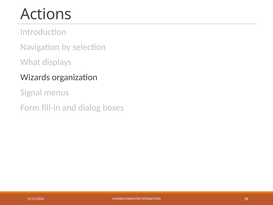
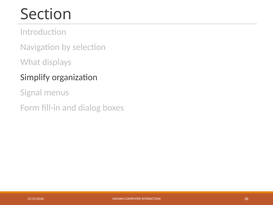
Actions: Actions -> Section (46, 14)
Wizards: Wizards -> Simplify (35, 77)
